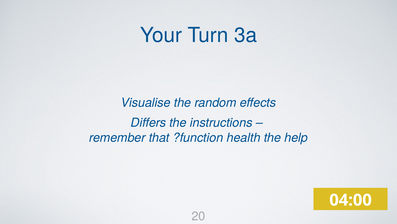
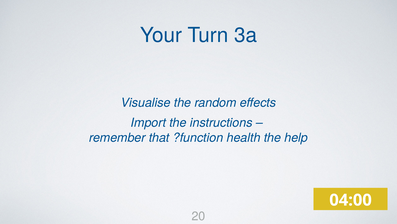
Differs: Differs -> Import (148, 122)
